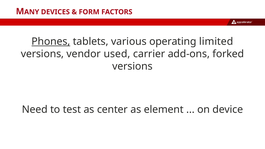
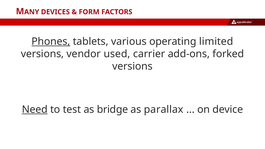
Need underline: none -> present (35, 110)
center: center -> bridge (112, 110)
element: element -> parallax (164, 110)
